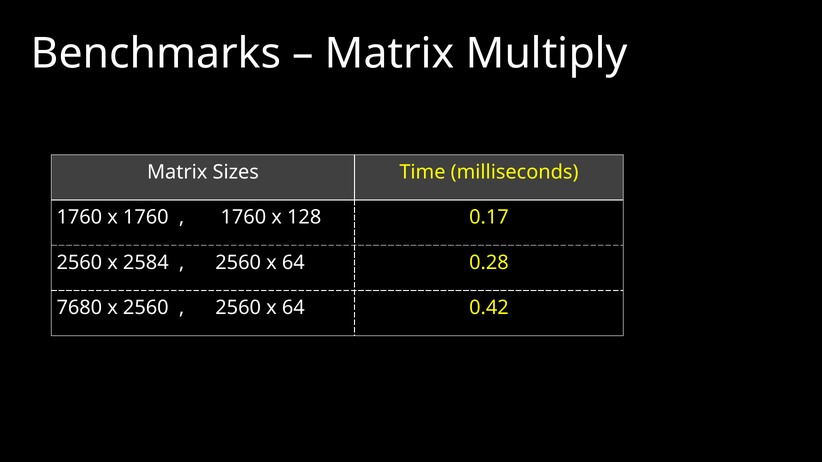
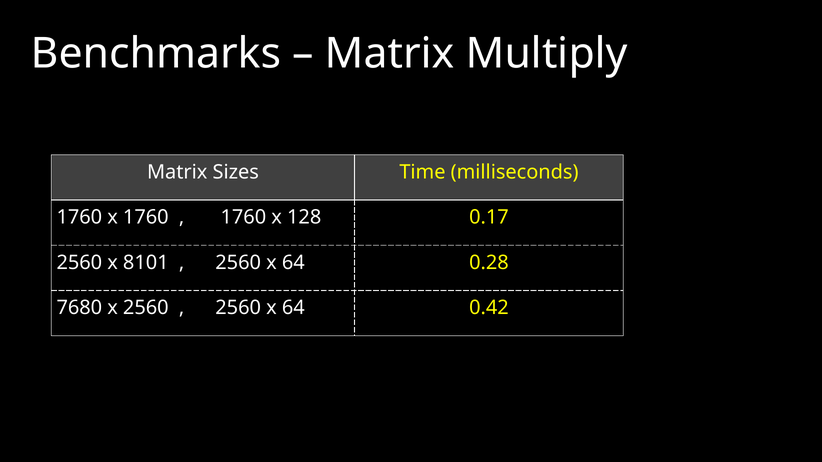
2584: 2584 -> 8101 (146, 263)
